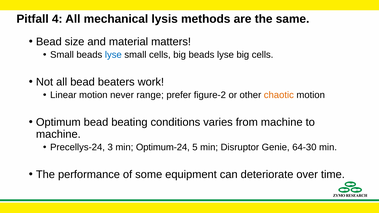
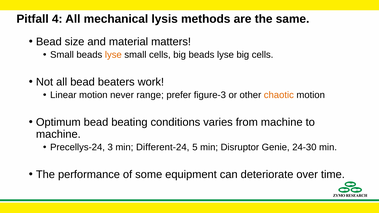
lyse colour: blue -> orange (113, 55)
figure-2: figure-2 -> figure-3 (210, 95)
Optimum-24: Optimum-24 -> Different-24 (163, 147)
64-30: 64-30 -> 24-30 (304, 147)
